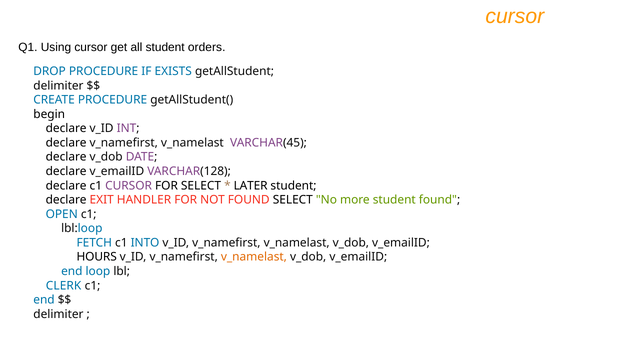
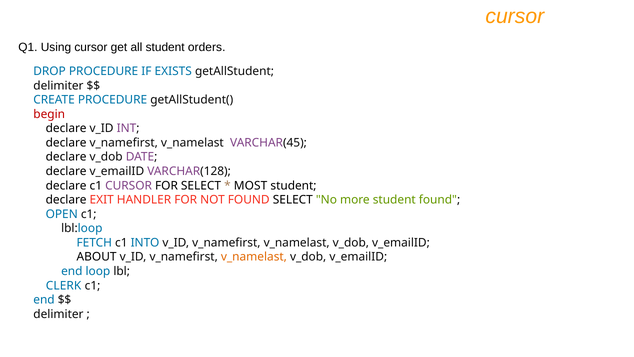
begin colour: black -> red (49, 114)
LATER: LATER -> MOST (251, 185)
HOURS: HOURS -> ABOUT (97, 257)
